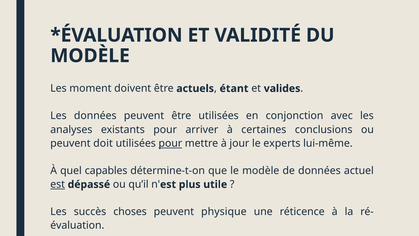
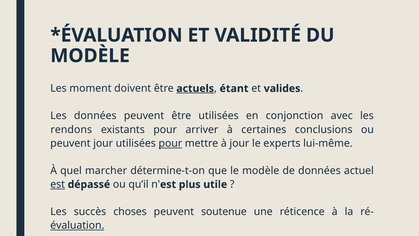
actuels underline: none -> present (195, 88)
analyses: analyses -> rendons (71, 129)
peuvent doit: doit -> jour (103, 143)
capables: capables -> marcher (106, 170)
physique: physique -> soutenue (224, 211)
évaluation underline: none -> present (77, 225)
